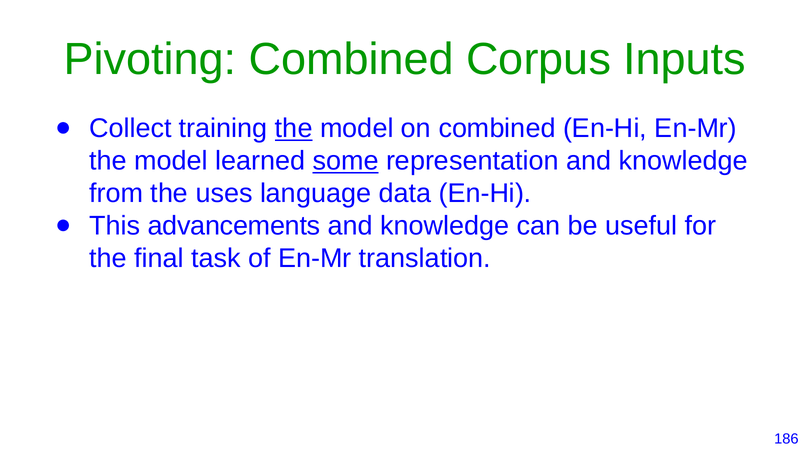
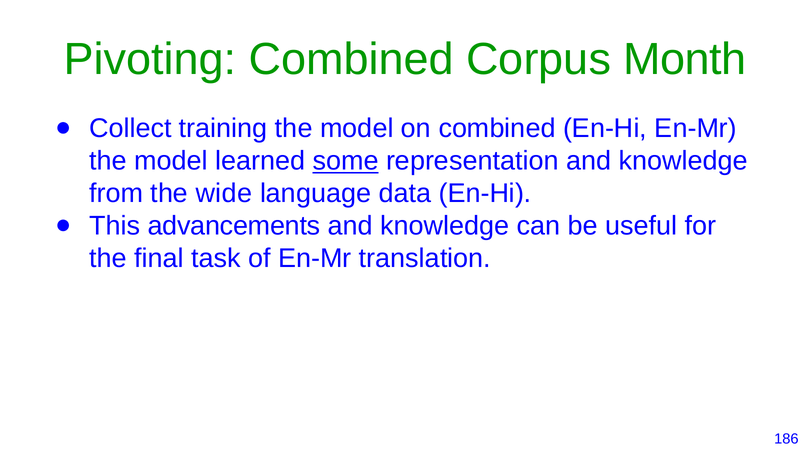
Inputs: Inputs -> Month (685, 59)
the underline: present -> none (294, 128)
uses: uses -> wide (224, 193)
